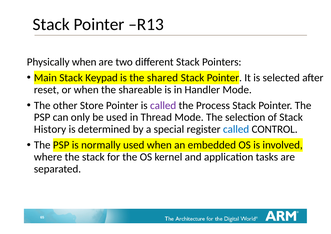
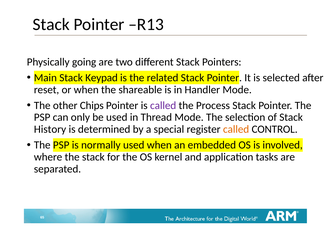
Physically when: when -> going (84, 62)
shared: shared -> related (163, 78)
Store: Store -> Chips (92, 105)
called colour: blue -> orange (236, 129)
